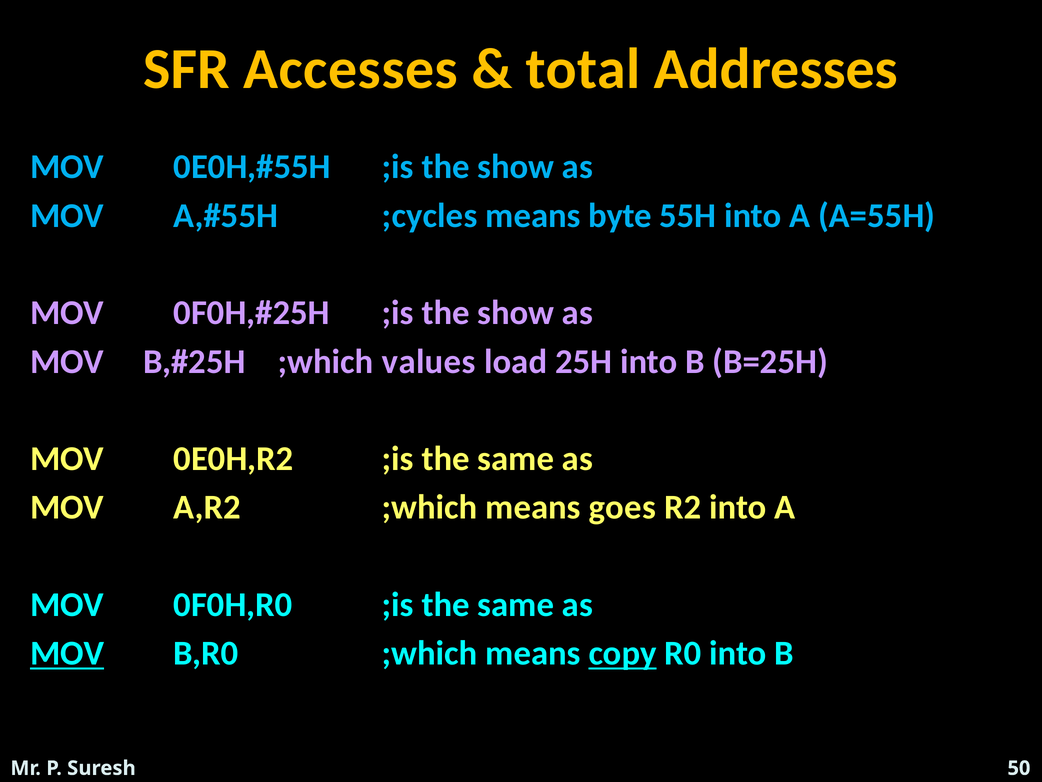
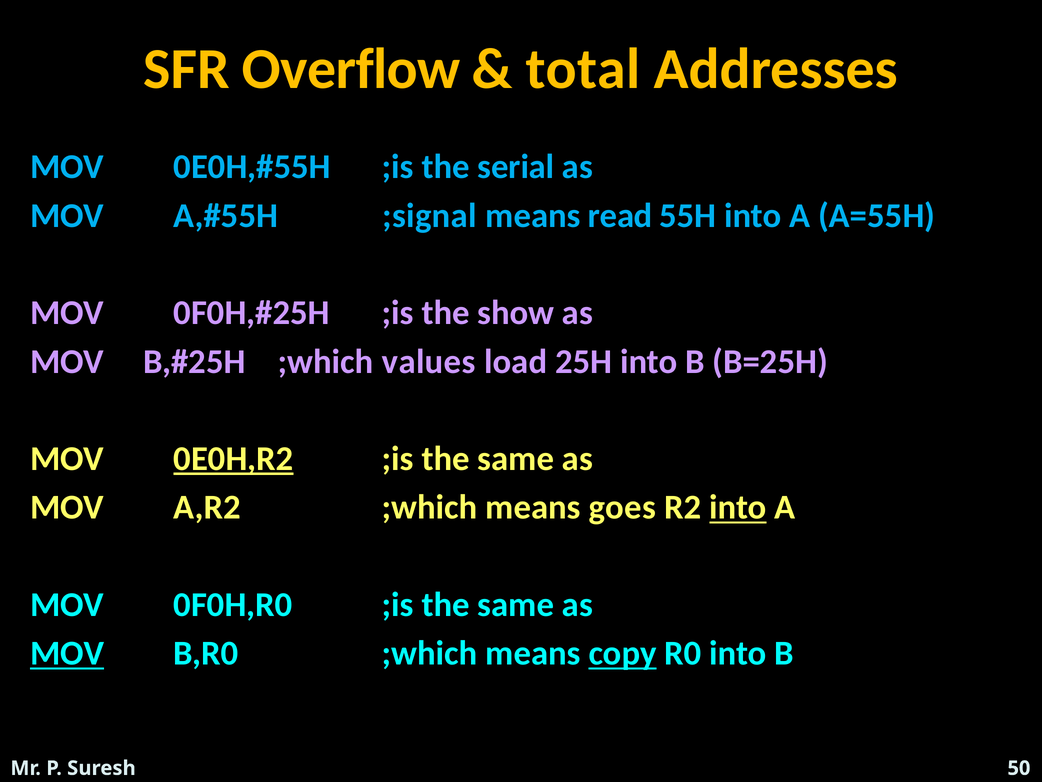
Accesses: Accesses -> Overflow (351, 69)
show: show -> serial (516, 167)
;cycles: ;cycles -> ;signal (430, 215)
byte: byte -> read (620, 215)
0E0H,R2 underline: none -> present (233, 459)
into underline: none -> present (738, 507)
